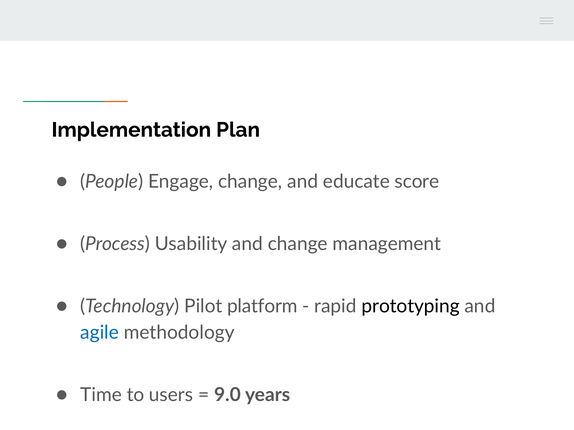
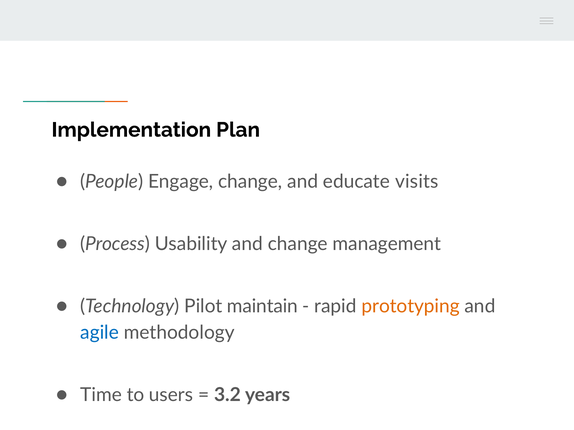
score: score -> visits (417, 182)
platform: platform -> maintain (262, 306)
prototyping colour: black -> orange (411, 306)
9.0: 9.0 -> 3.2 (228, 395)
